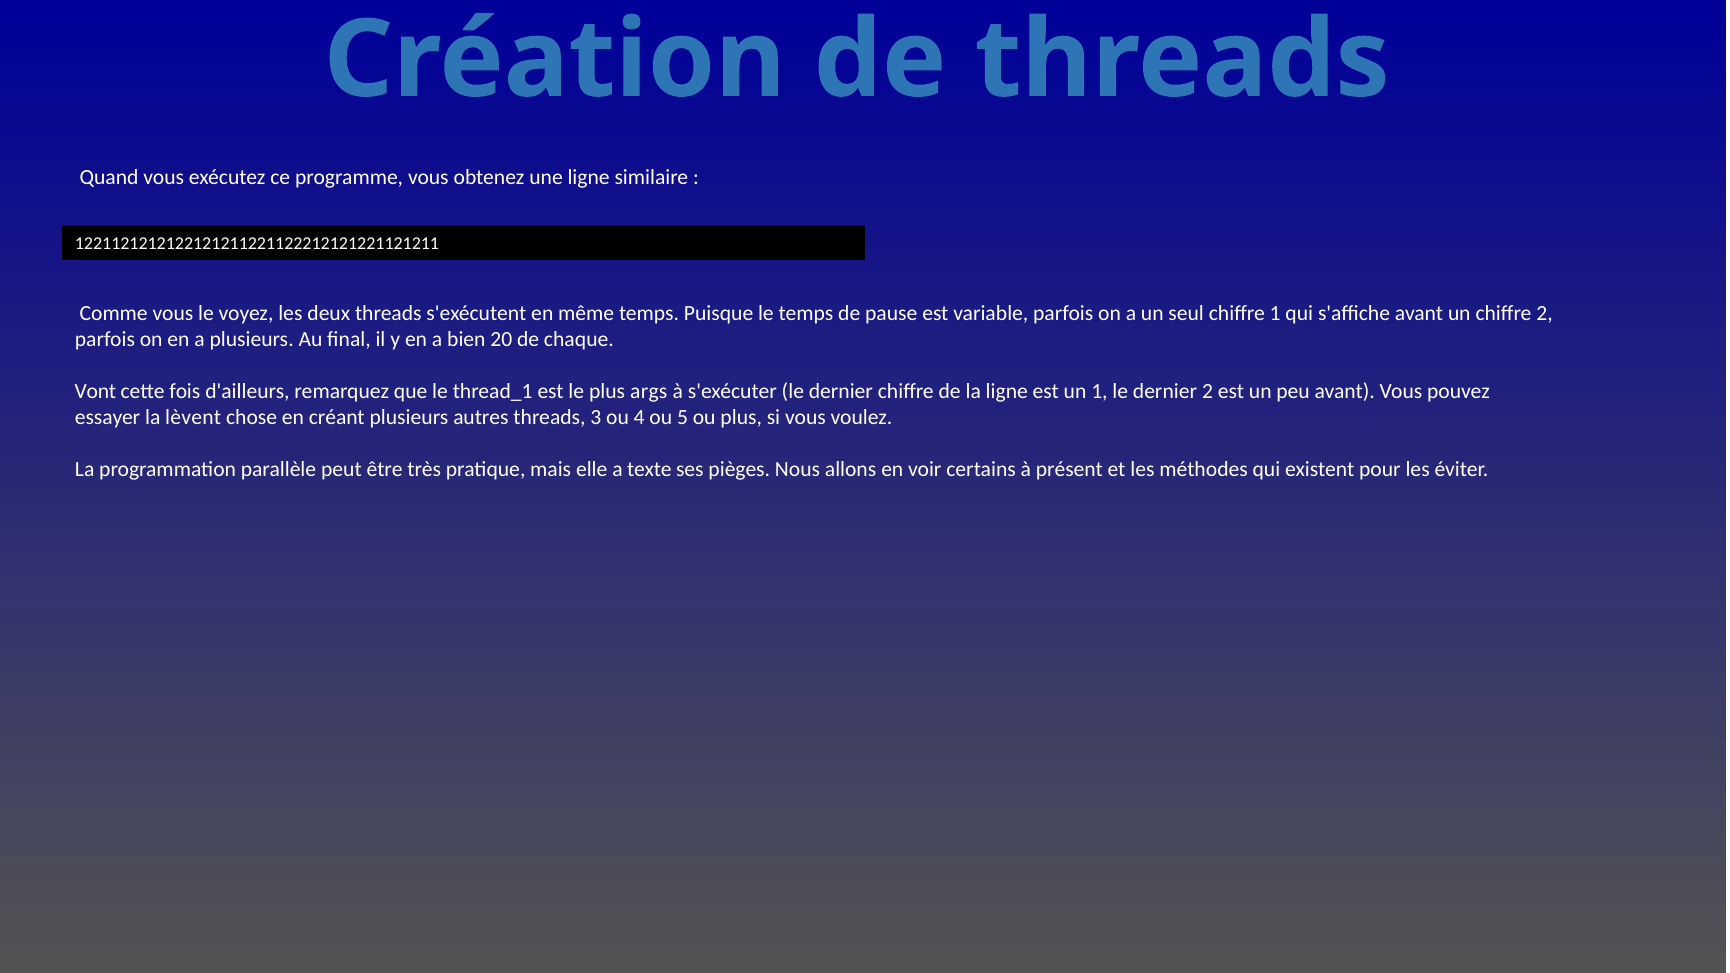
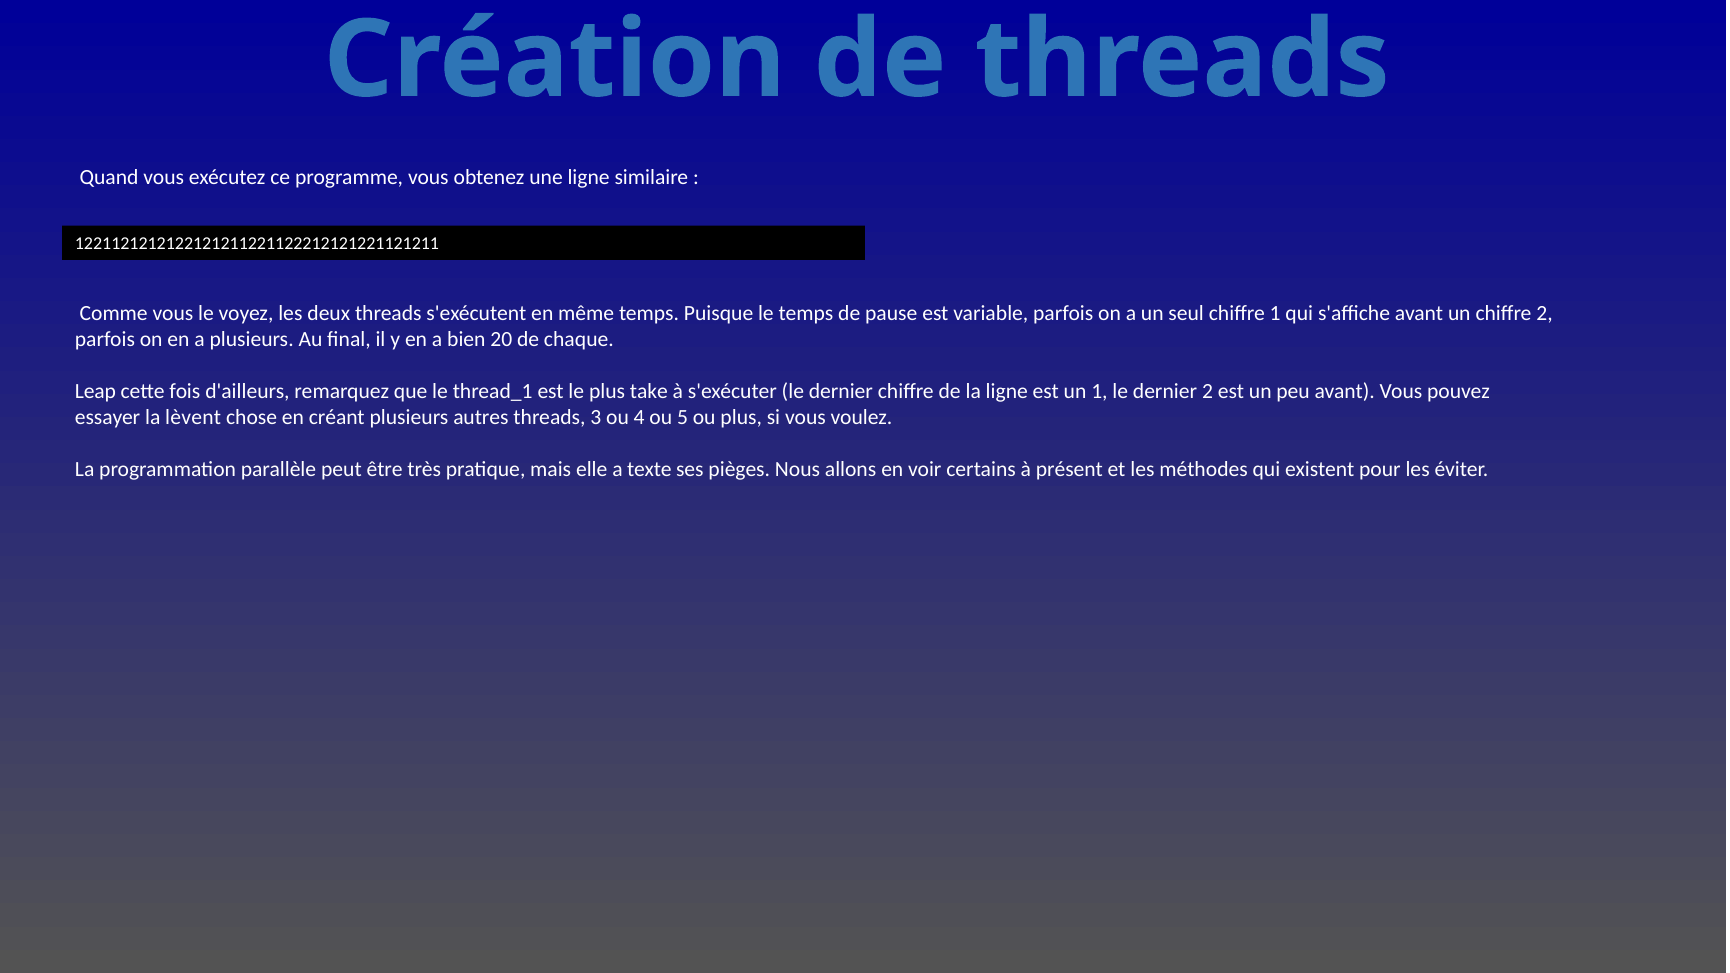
Vont: Vont -> Leap (95, 391)
args: args -> take (649, 391)
